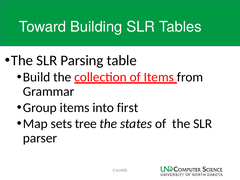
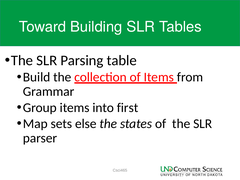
tree: tree -> else (86, 124)
